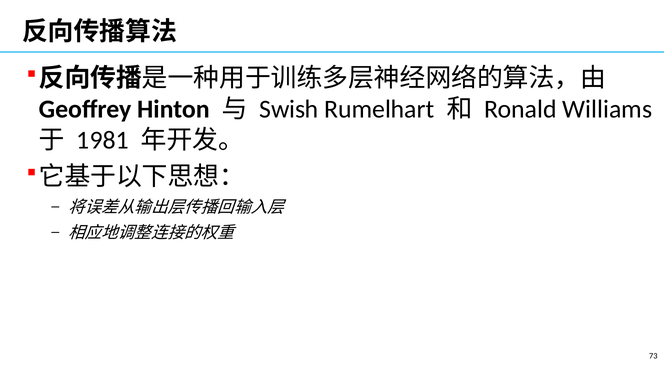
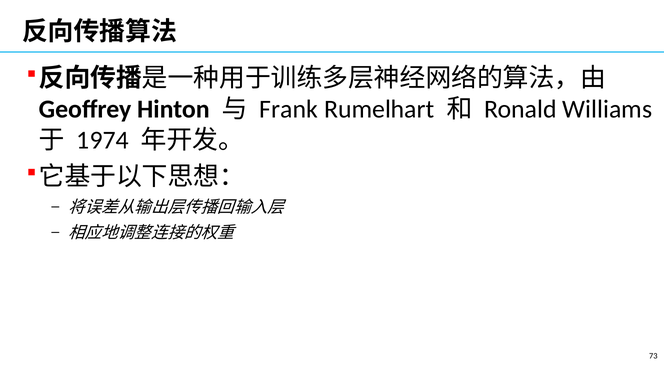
Swish: Swish -> Frank (289, 110)
1981: 1981 -> 1974 (103, 141)
